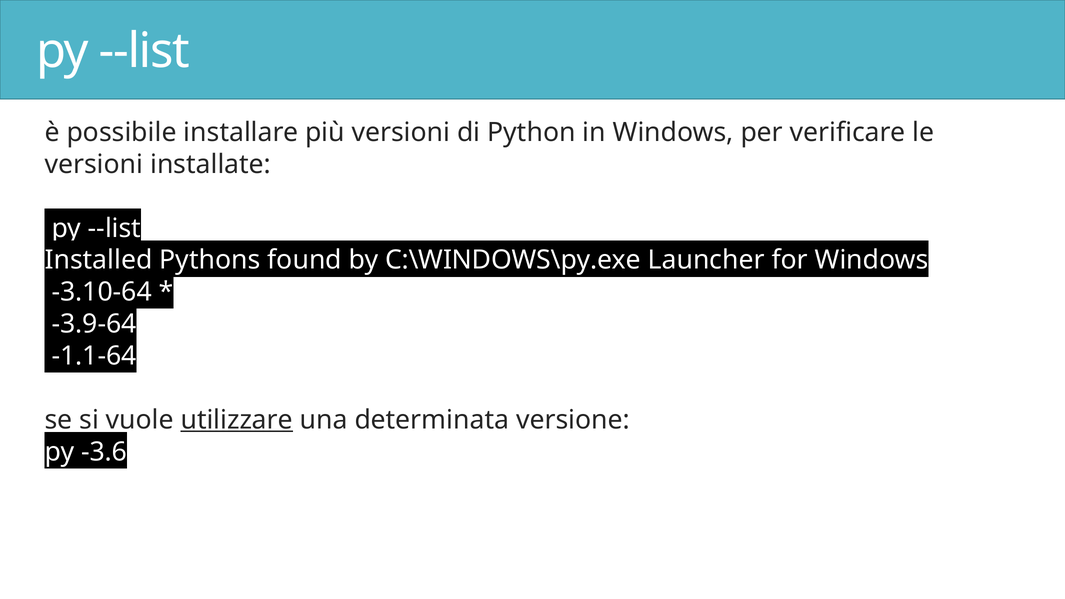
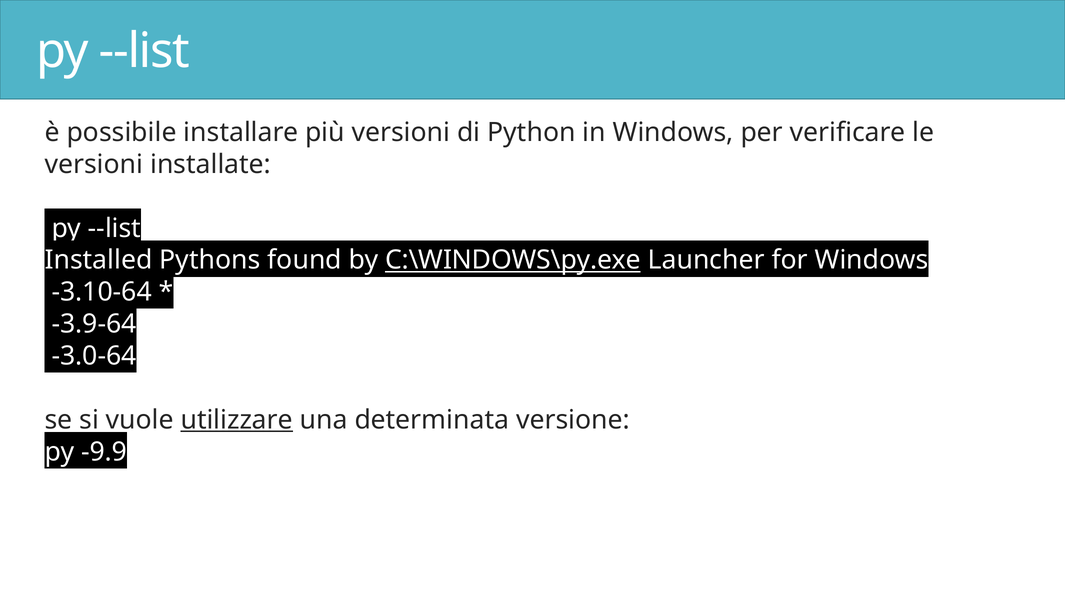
C:\WINDOWS\py.exe underline: none -> present (513, 260)
-1.1-64: -1.1-64 -> -3.0-64 (94, 356)
-3.6: -3.6 -> -9.9 (104, 452)
